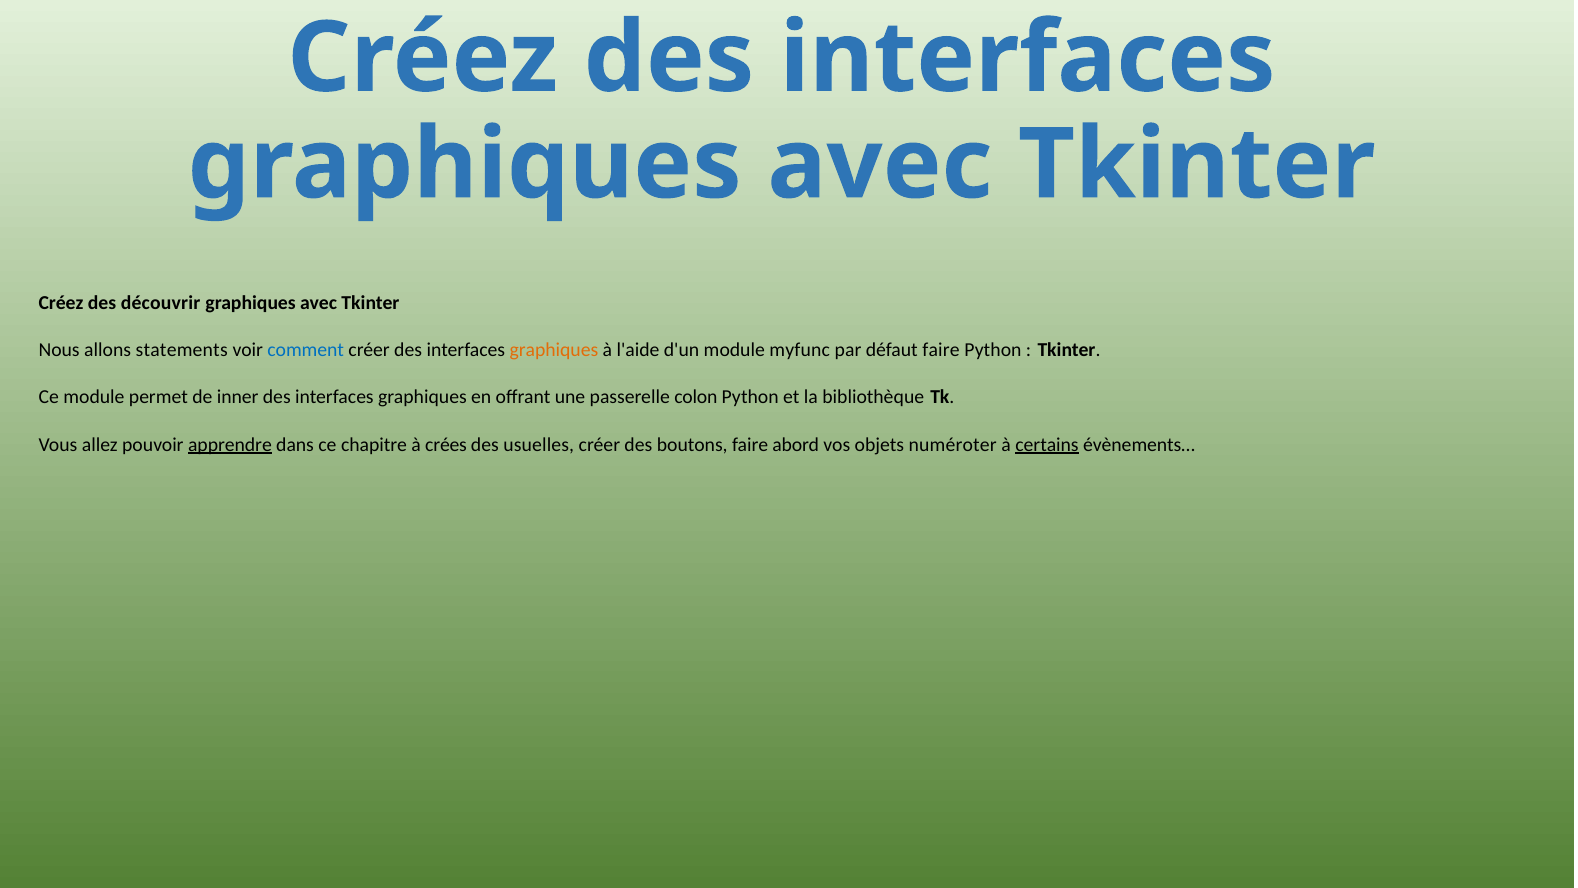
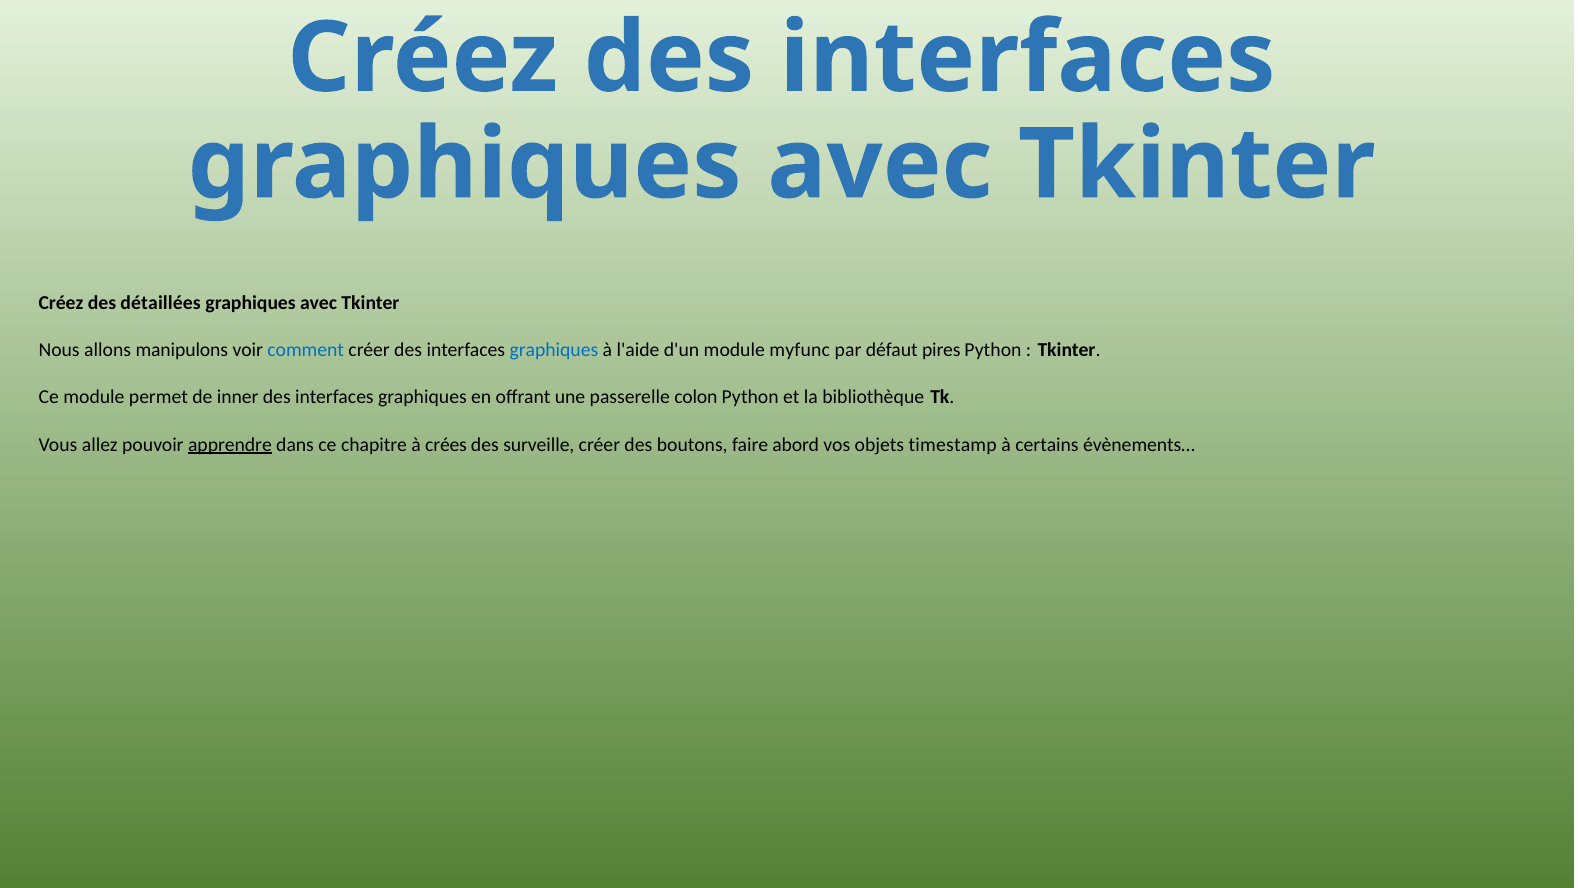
découvrir: découvrir -> détaillées (161, 302)
statements: statements -> manipulons (182, 350)
graphiques colour: orange -> blue (554, 350)
défaut faire: faire -> pires (941, 350)
usuelles: usuelles -> surveille (539, 444)
numéroter: numéroter -> timestamp (953, 444)
certains underline: present -> none (1047, 444)
